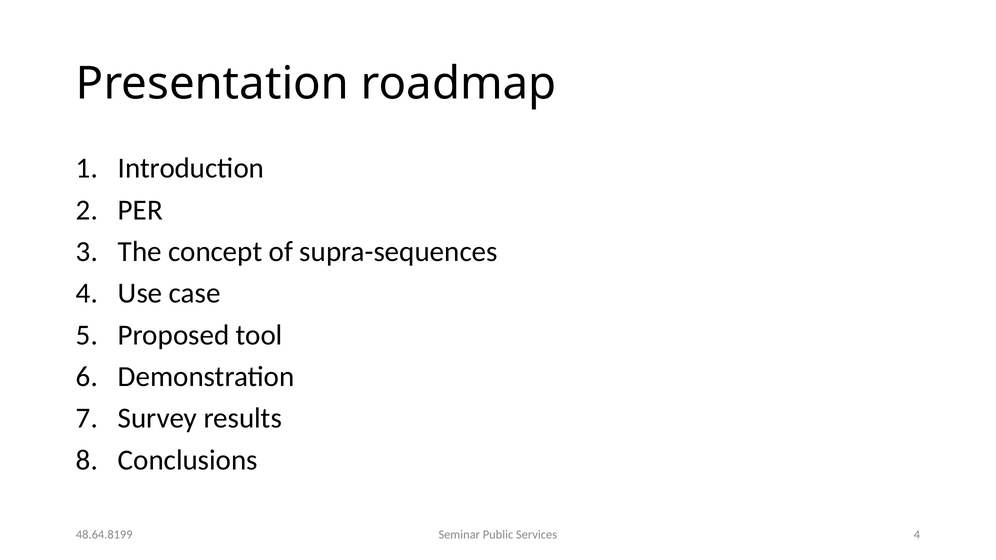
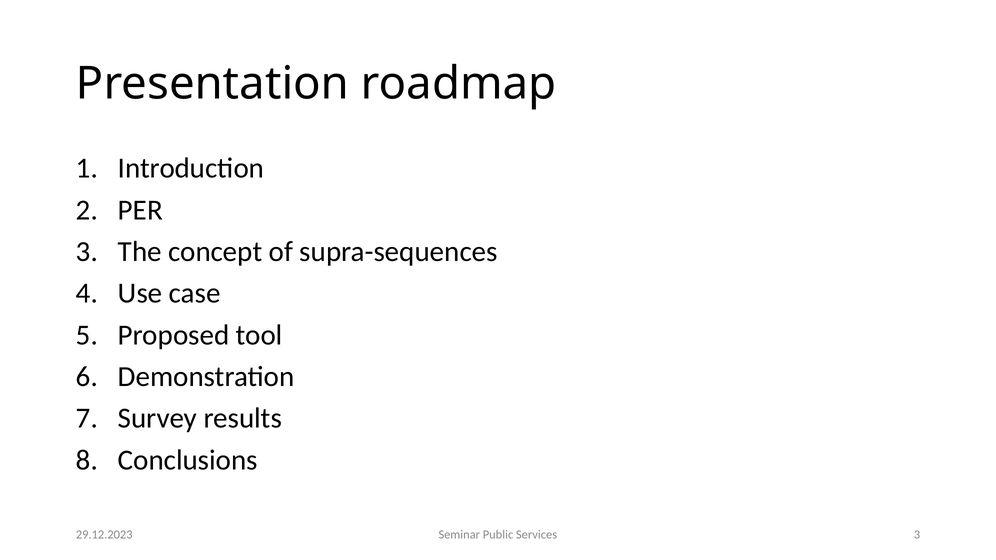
Services 4: 4 -> 3 (917, 535)
48.64.8199: 48.64.8199 -> 29.12.2023 (104, 535)
